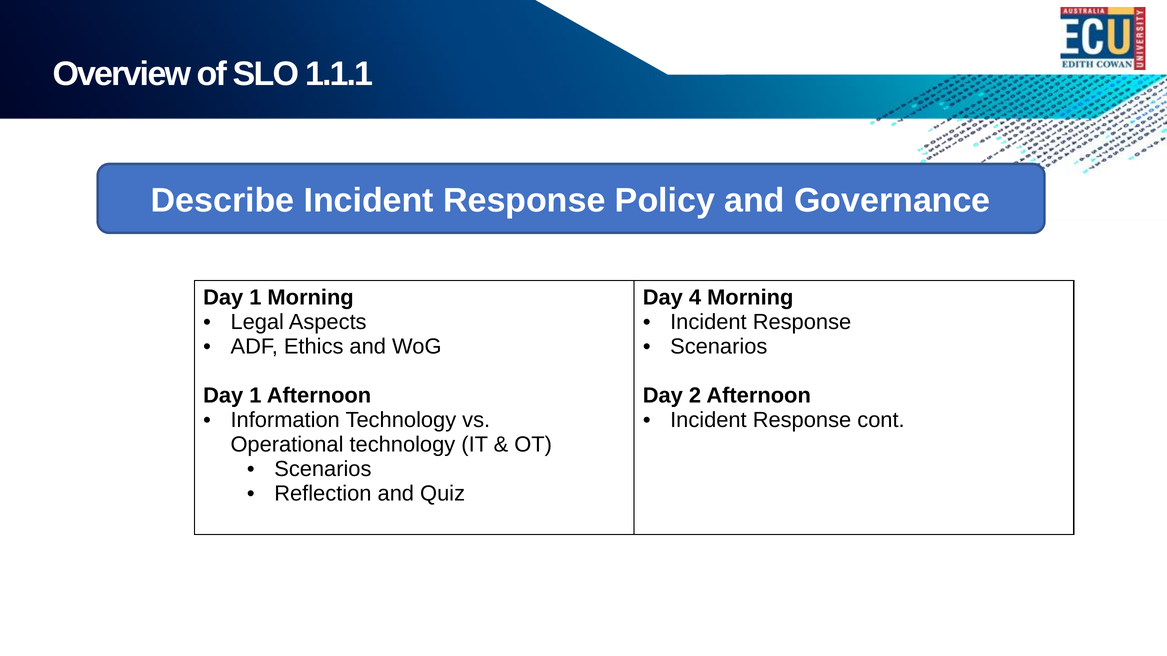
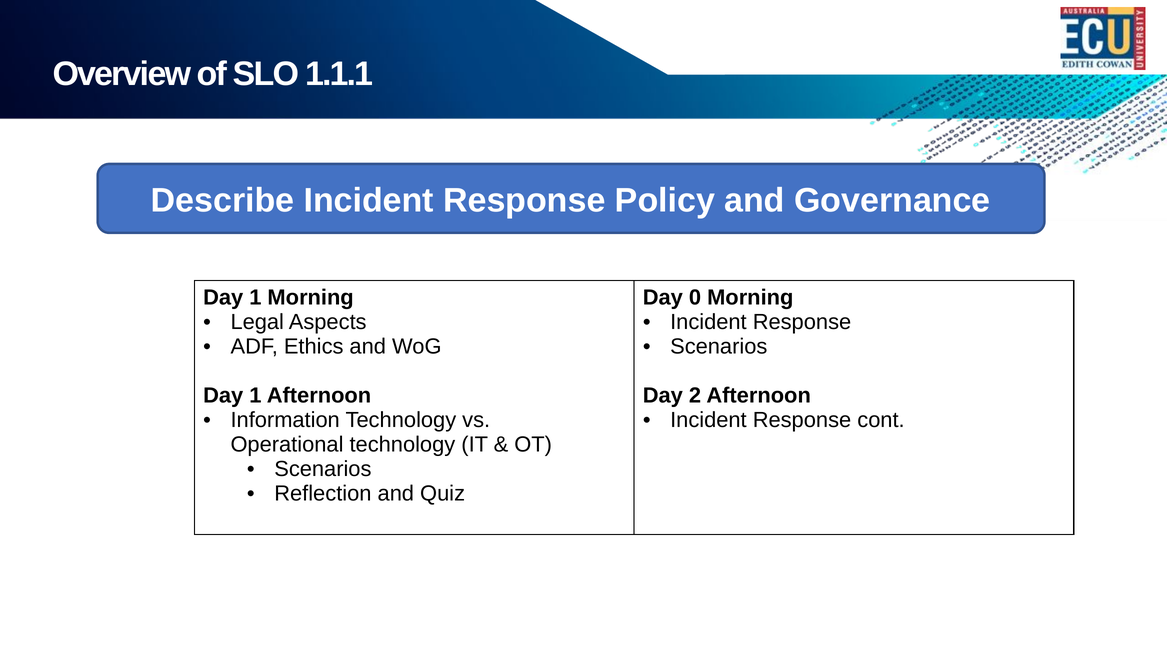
4: 4 -> 0 (695, 298)
